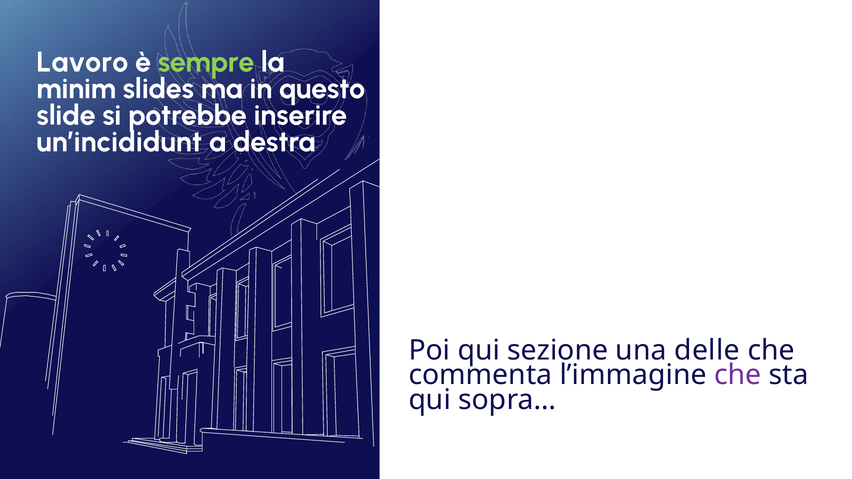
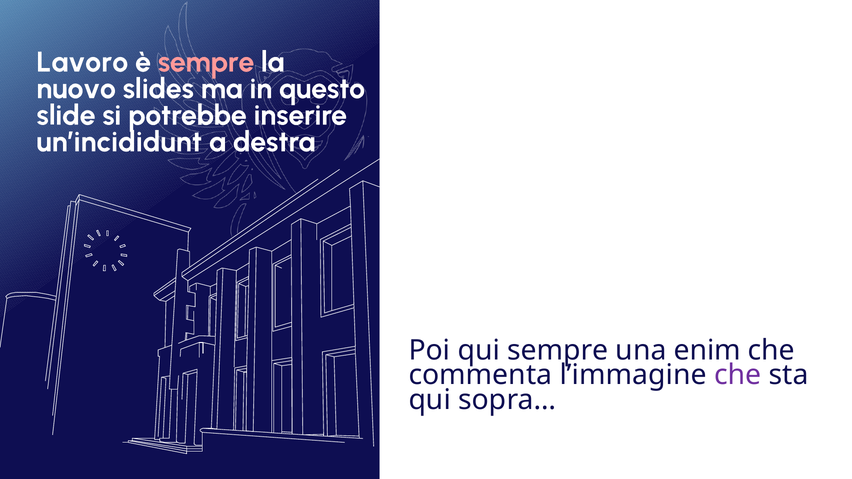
sempre colour: light green -> pink (206, 62)
minim: minim -> nuovo (76, 89)
qui sezione: sezione -> sempre (558, 350)
delle: delle -> enim (707, 350)
